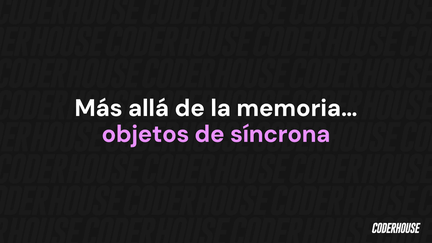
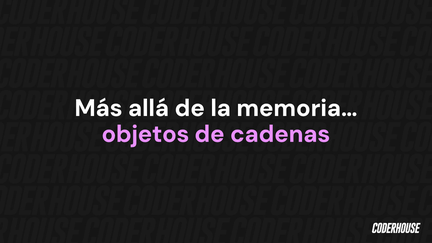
síncrona: síncrona -> cadenas (280, 134)
